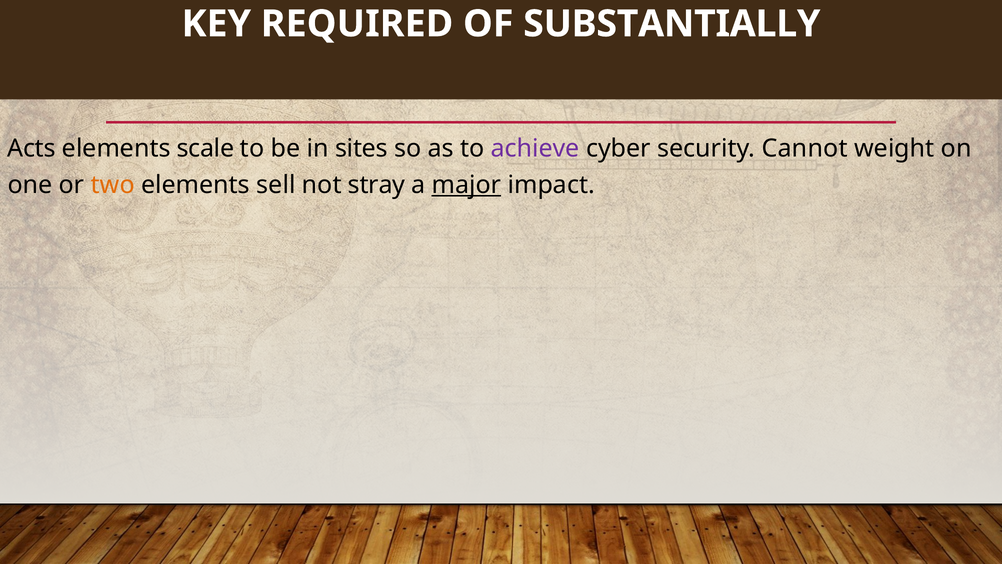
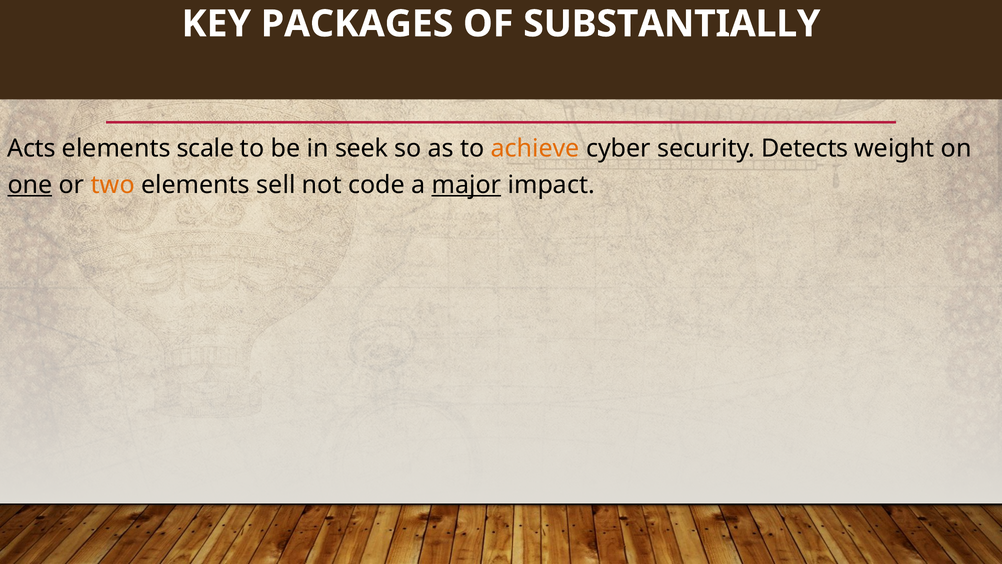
REQUIRED: REQUIRED -> PACKAGES (357, 24)
sites: sites -> seek (362, 149)
achieve colour: purple -> orange (535, 149)
Cannot: Cannot -> Detects (805, 149)
one underline: none -> present (30, 185)
stray: stray -> code (376, 185)
